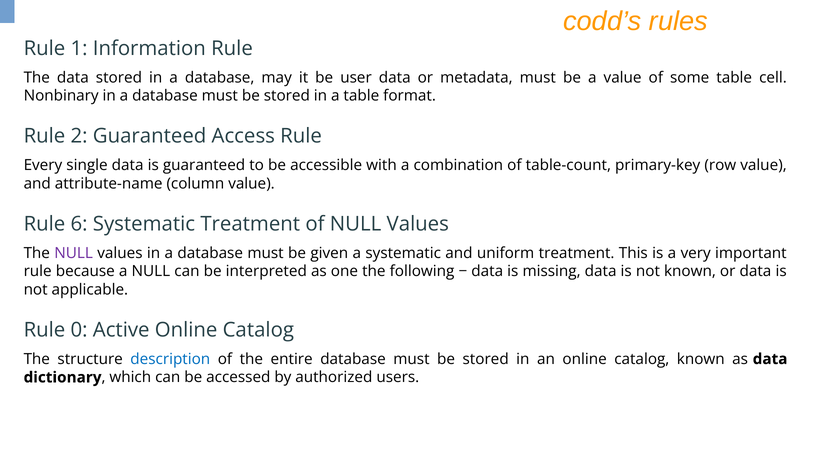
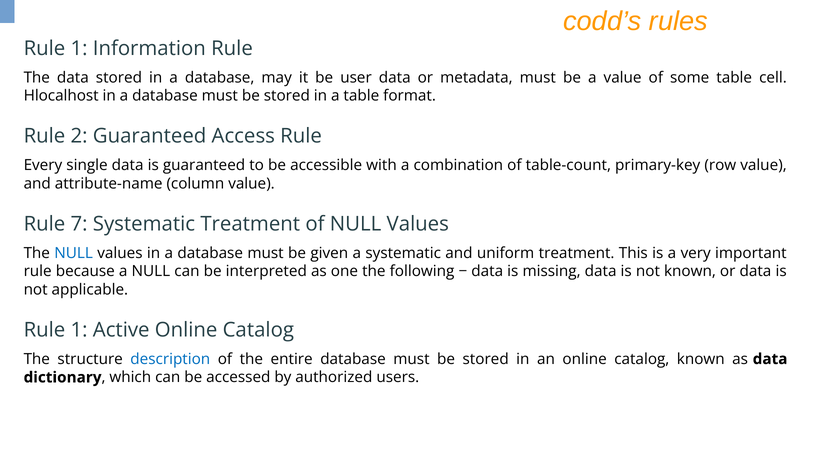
Nonbinary: Nonbinary -> Hlocalhost (61, 96)
6: 6 -> 7 (79, 224)
NULL colour: purple -> blue (74, 253)
0: 0 -> 1 (79, 330)
